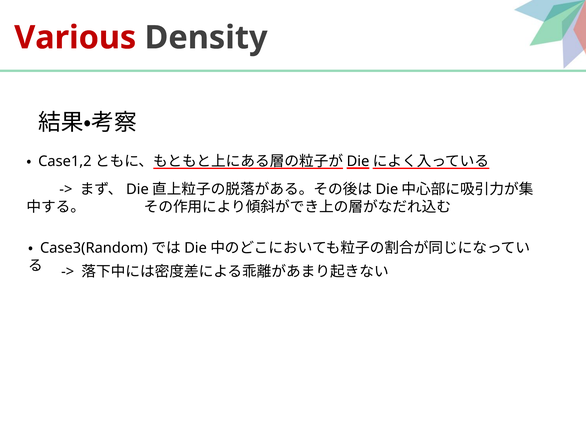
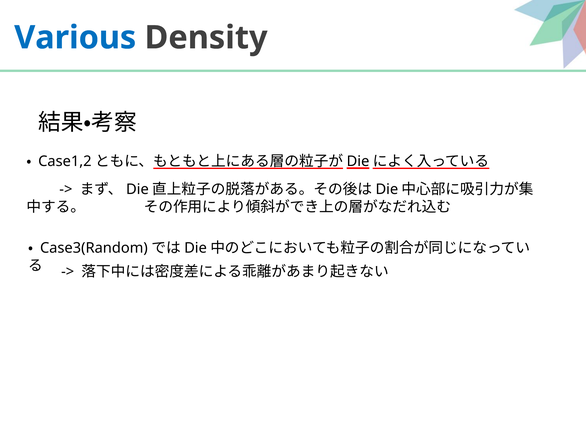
Various colour: red -> blue (75, 38)
